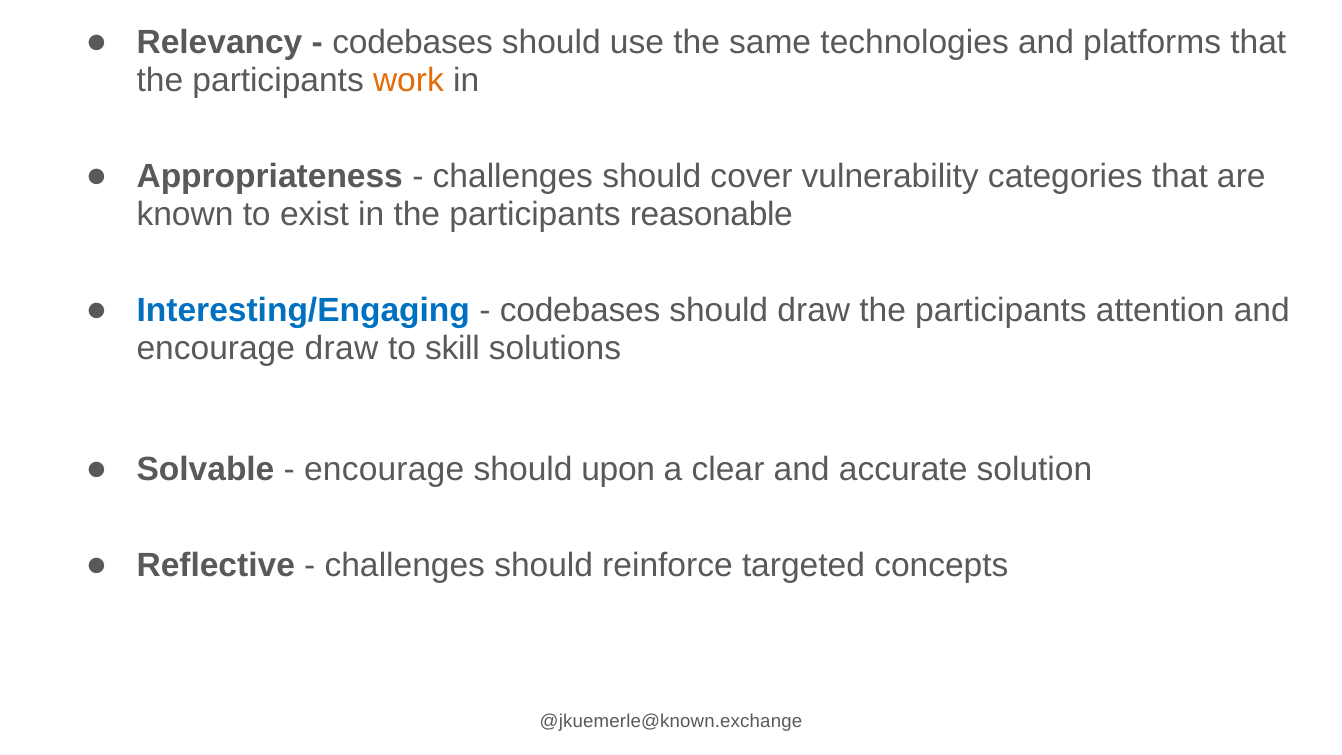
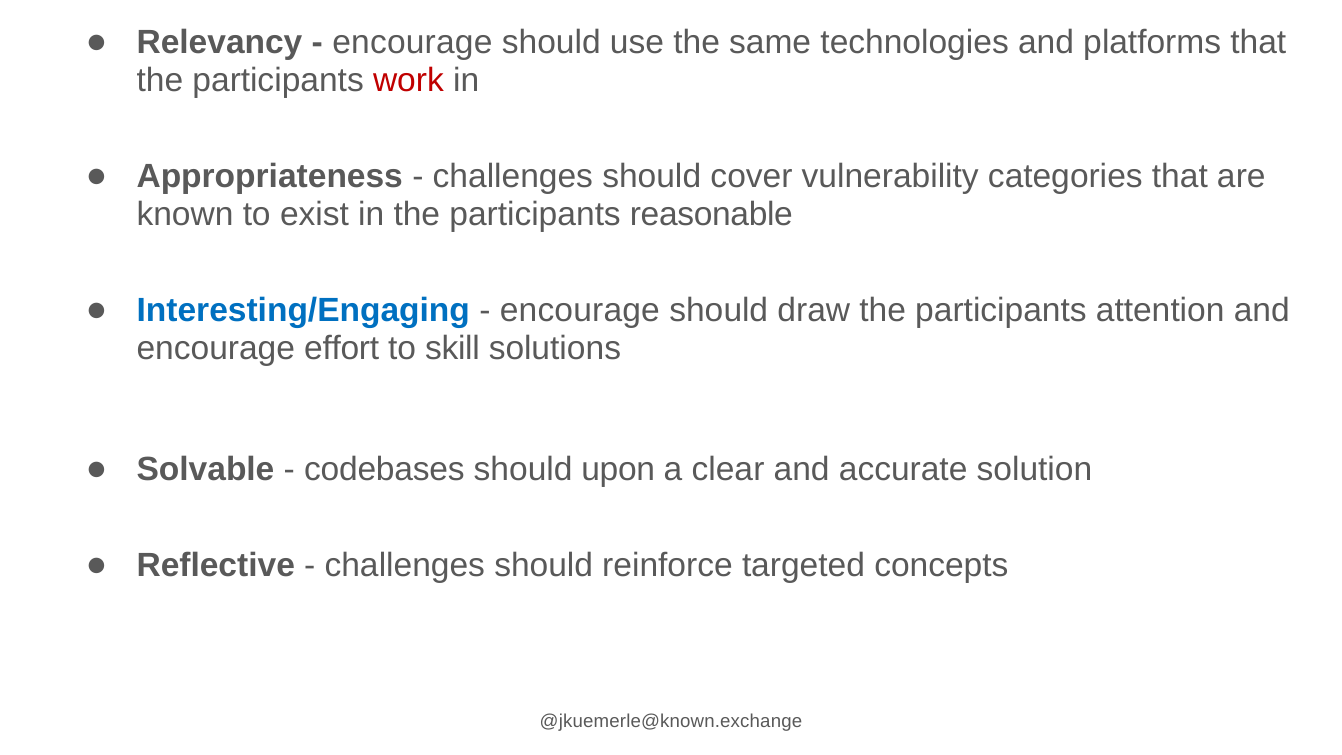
codebases: codebases -> encourage (412, 42)
work colour: orange -> red (408, 81)
codebases: codebases -> encourage (580, 310)
encourage draw: draw -> effort (342, 348)
encourage: encourage -> codebases (384, 470)
